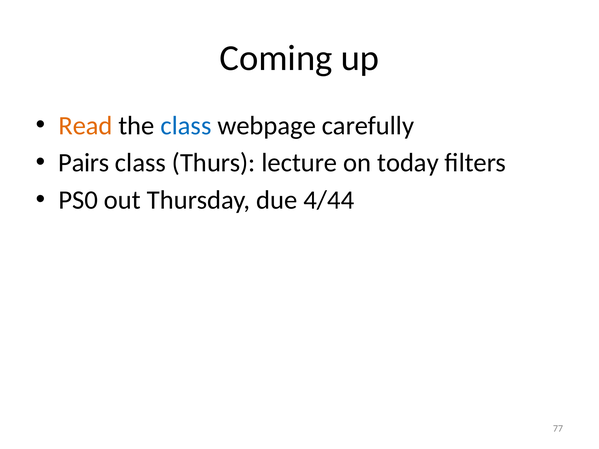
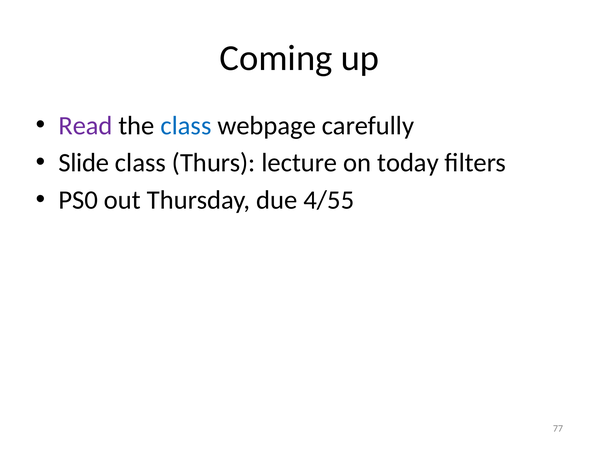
Read colour: orange -> purple (85, 126)
Pairs: Pairs -> Slide (84, 163)
4/44: 4/44 -> 4/55 (329, 200)
